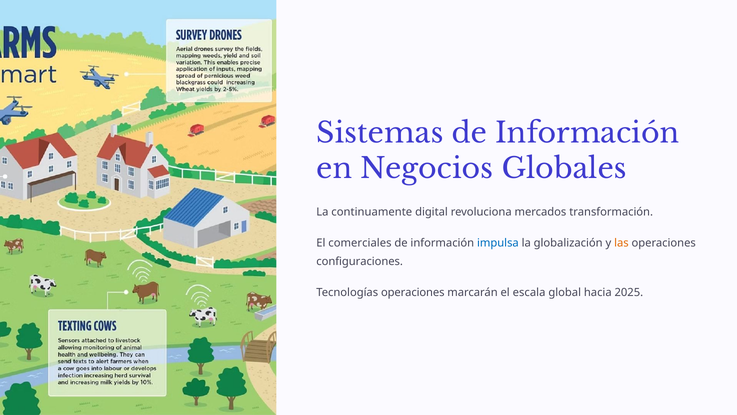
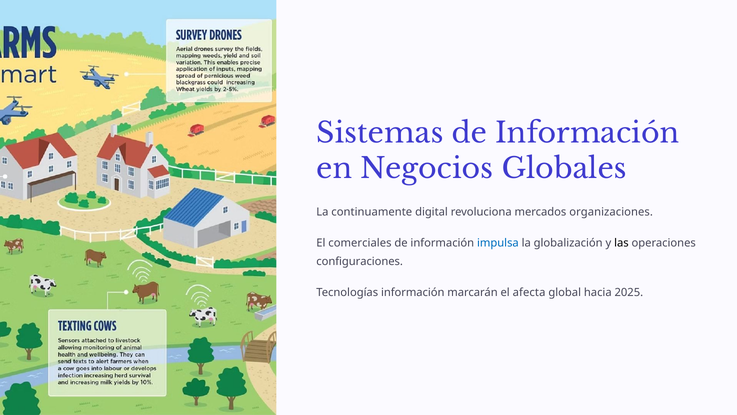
transformación: transformación -> organizaciones (611, 212)
las colour: orange -> black (621, 243)
Tecnologías operaciones: operaciones -> información (413, 292)
escala: escala -> afecta (529, 292)
